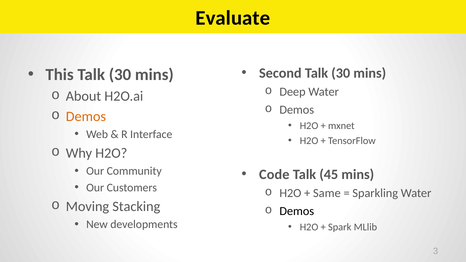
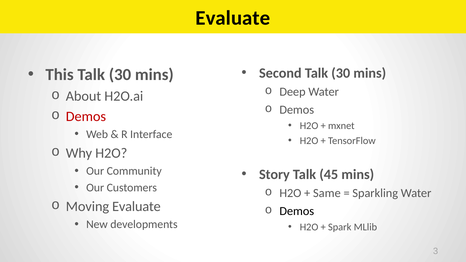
Demos colour: orange -> red (86, 116)
Code: Code -> Story (274, 174)
Moving Stacking: Stacking -> Evaluate (136, 207)
